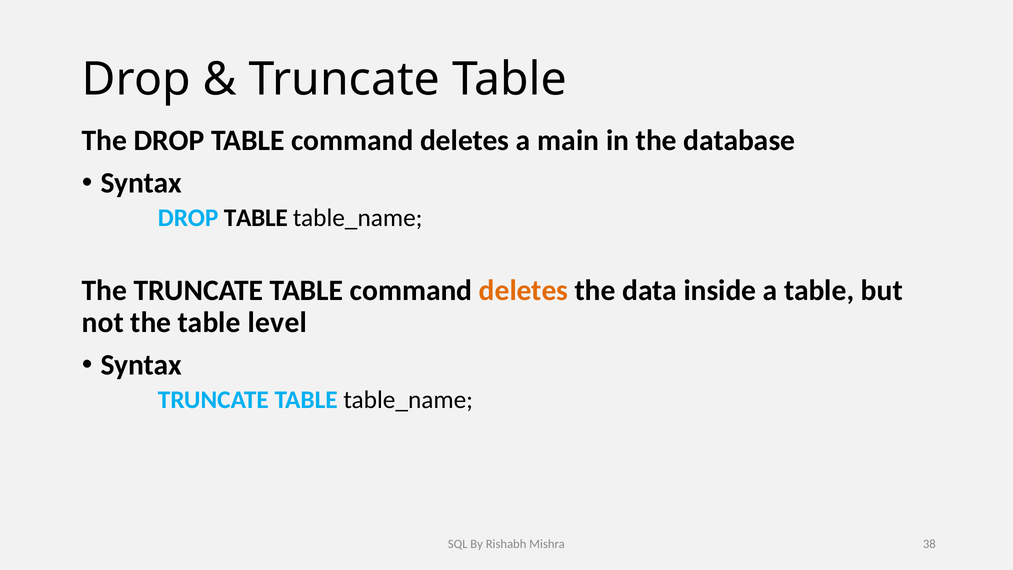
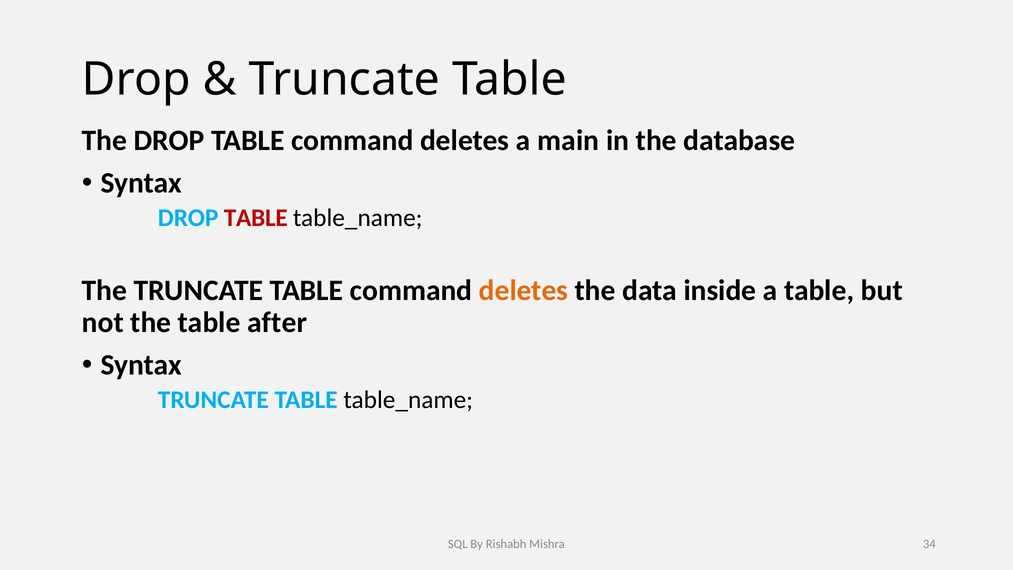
TABLE colour: black -> red (256, 218)
level: level -> after (277, 323)
38: 38 -> 34 (929, 544)
